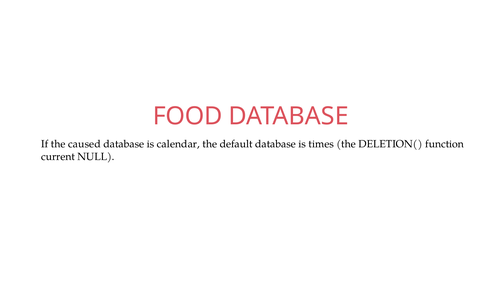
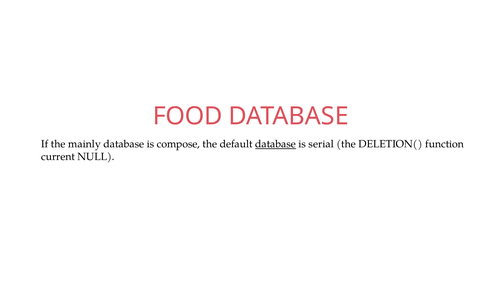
caused: caused -> mainly (85, 144)
calendar: calendar -> compose (178, 144)
database underline: none -> present (276, 144)
times: times -> serial (321, 144)
